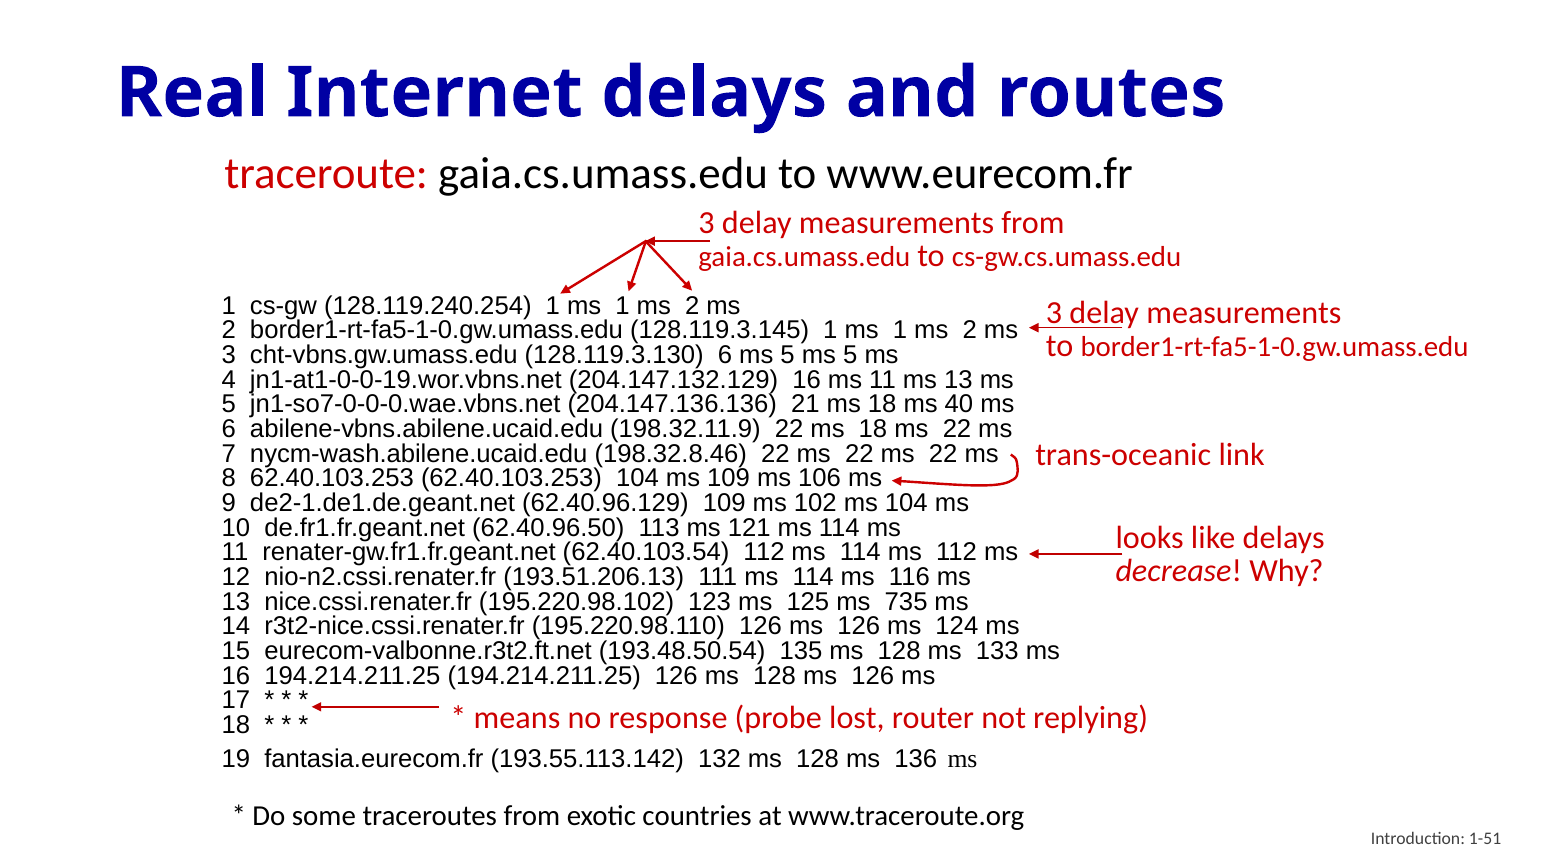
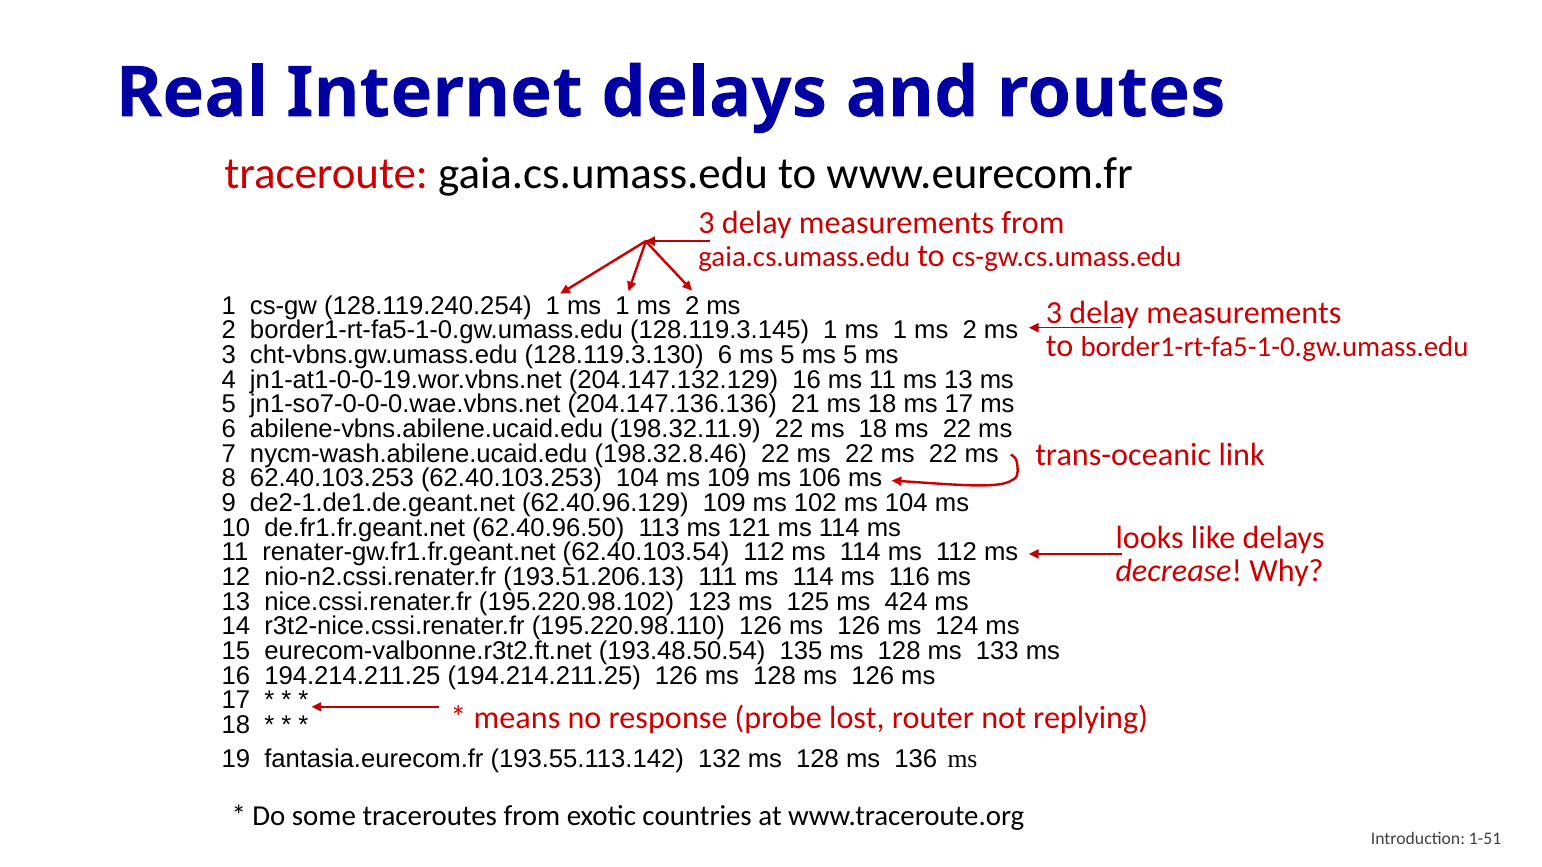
18 ms 40: 40 -> 17 (959, 404)
735: 735 -> 424 (906, 602)
